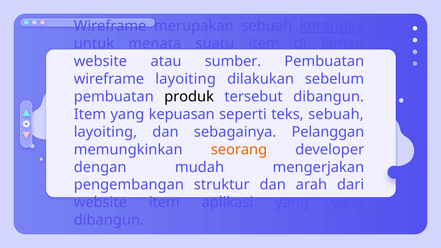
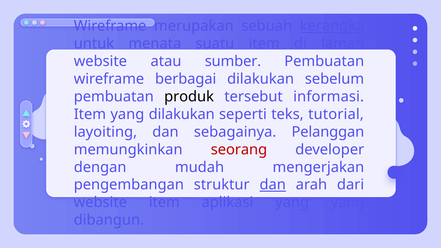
wireframe layoiting: layoiting -> berbagai (186, 79)
tersebut dibangun: dibangun -> informasi (329, 97)
yang kepuasan: kepuasan -> dilakukan (182, 114)
teks sebuah: sebuah -> tutorial (336, 114)
seorang colour: orange -> red (239, 150)
dan underline: none -> present (273, 185)
